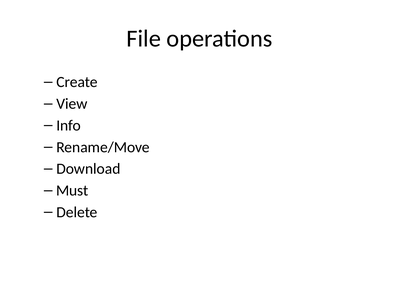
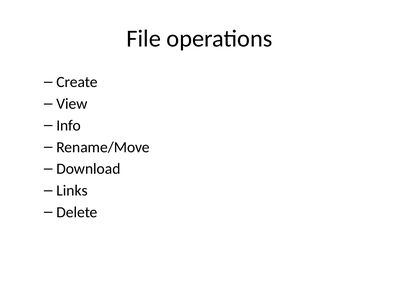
Must: Must -> Links (72, 191)
